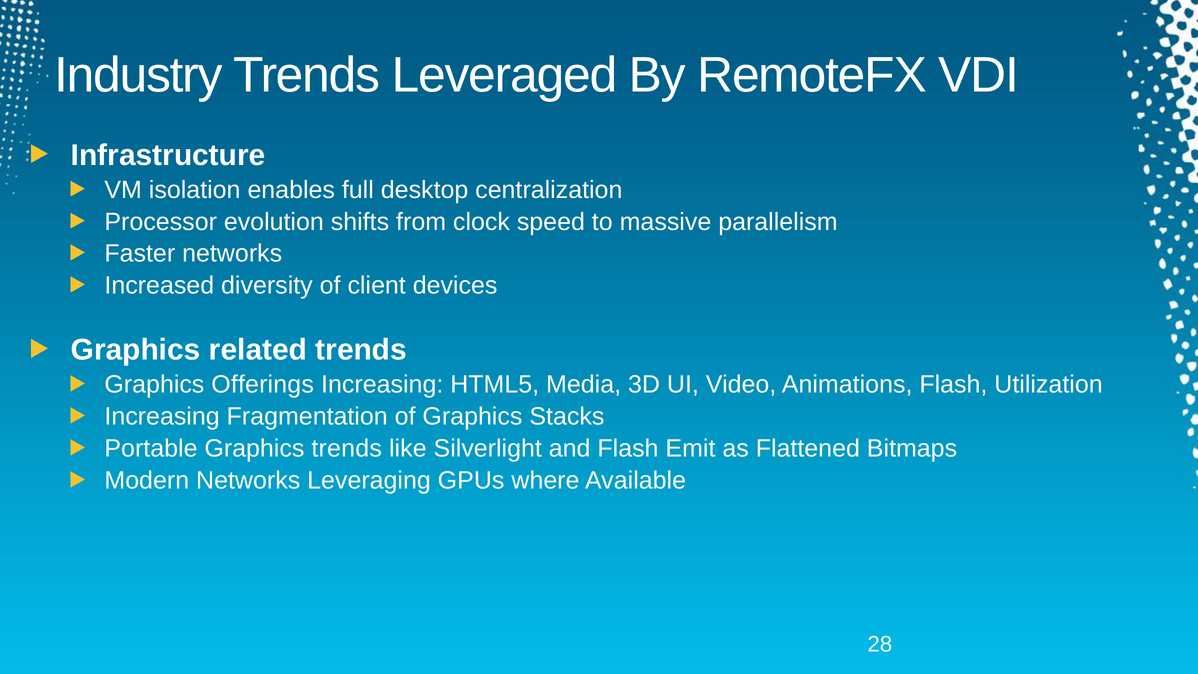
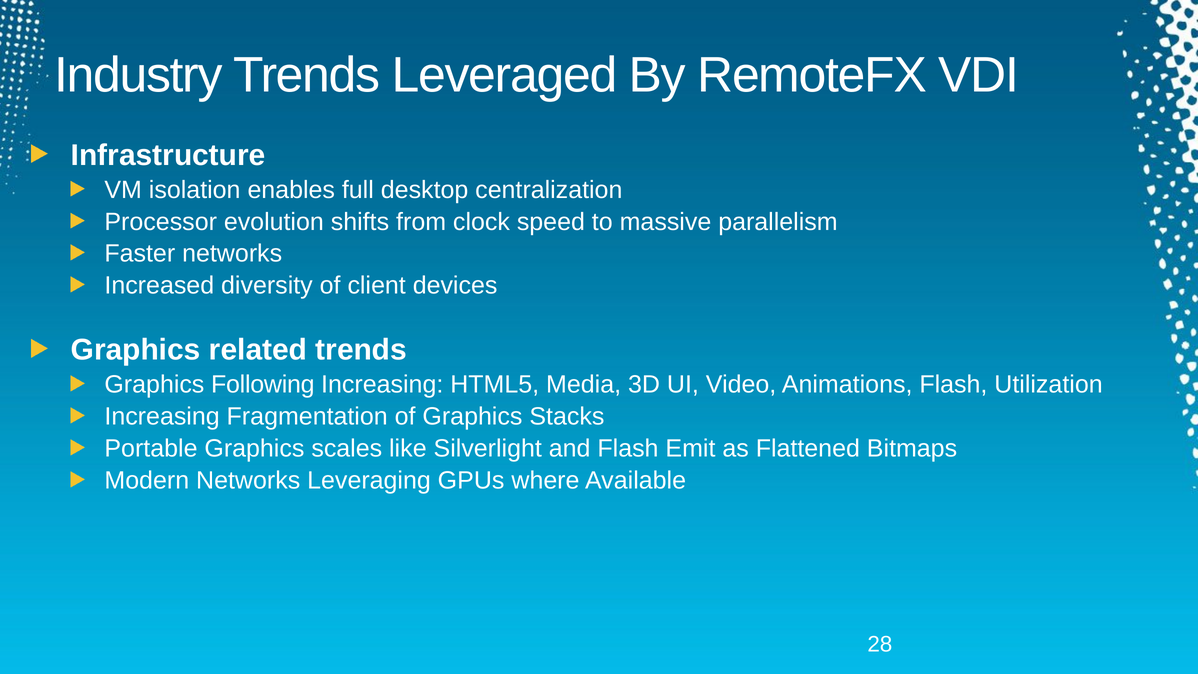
Offerings: Offerings -> Following (263, 385)
Graphics trends: trends -> scales (347, 449)
